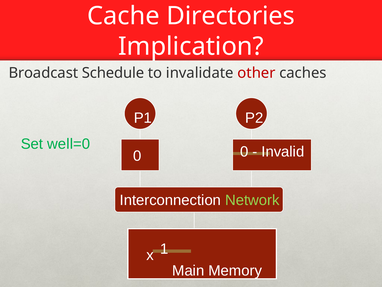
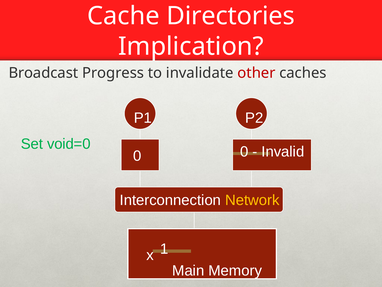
Schedule: Schedule -> Progress (113, 73)
well=0: well=0 -> void=0 (69, 144)
Network colour: light green -> yellow (252, 200)
